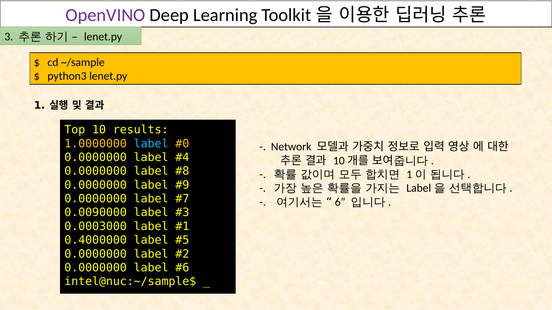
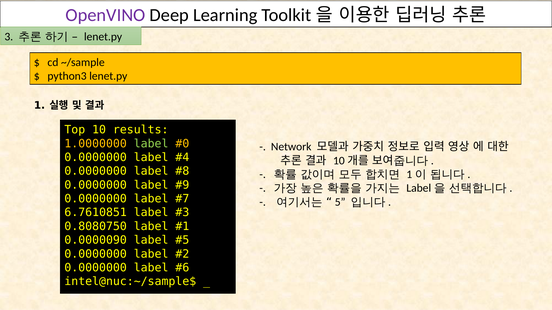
label colour: light blue -> light green (151, 144)
6: 6 -> 5 (340, 202)
0.0090000: 0.0090000 -> 6.7610851 (96, 213)
0.0003000: 0.0003000 -> 0.8080750 (96, 227)
0.4000000: 0.4000000 -> 0.0000090 (96, 240)
